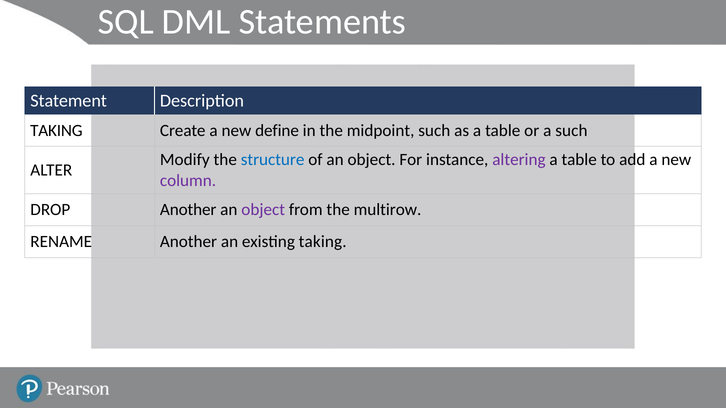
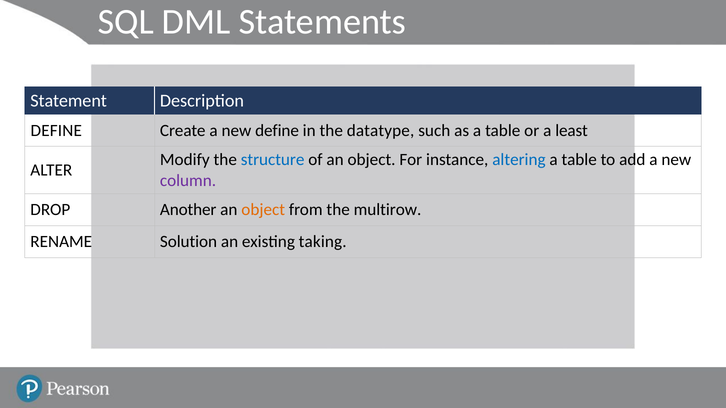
TAKING: TAKING -> DEFINE (56, 131)
midpoint: midpoint -> datatype (381, 131)
a such: such -> least (572, 131)
altering colour: purple -> blue (519, 160)
object colour: purple -> orange (263, 210)
RENAME Another: Another -> Solution (189, 242)
